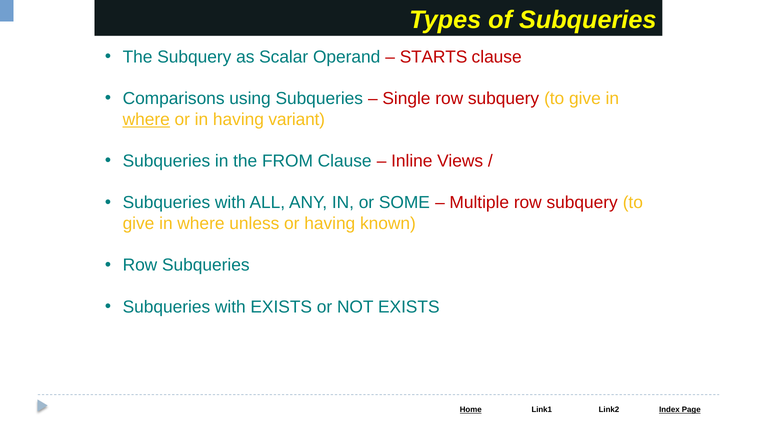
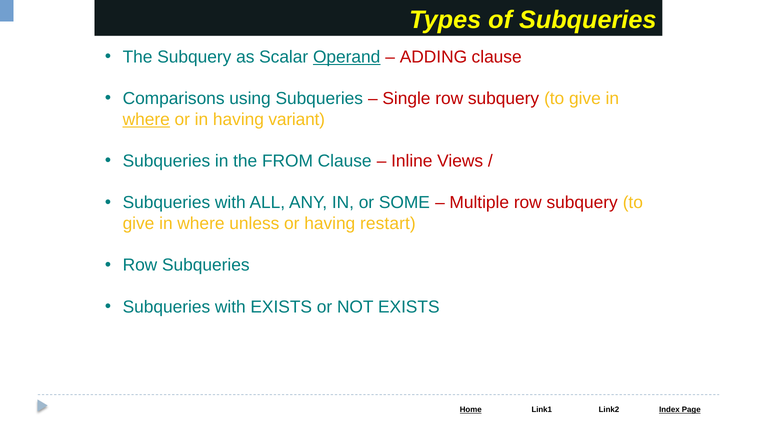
Operand underline: none -> present (347, 57)
STARTS: STARTS -> ADDING (433, 57)
known: known -> restart (388, 223)
